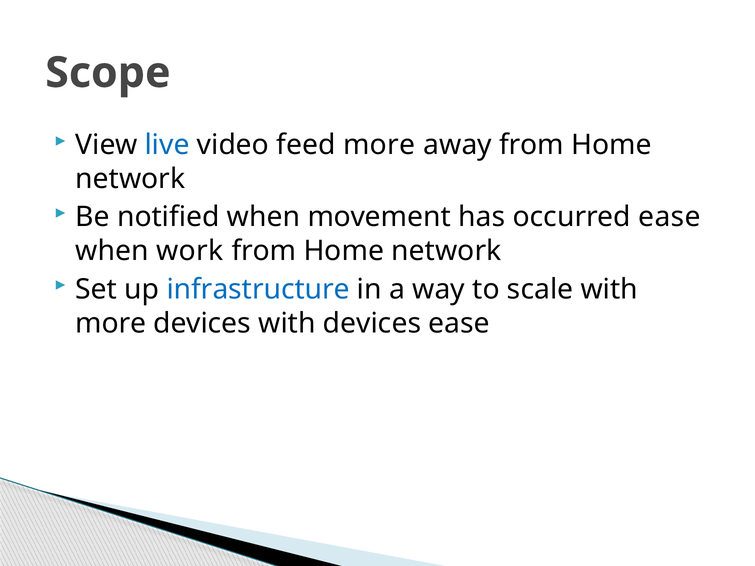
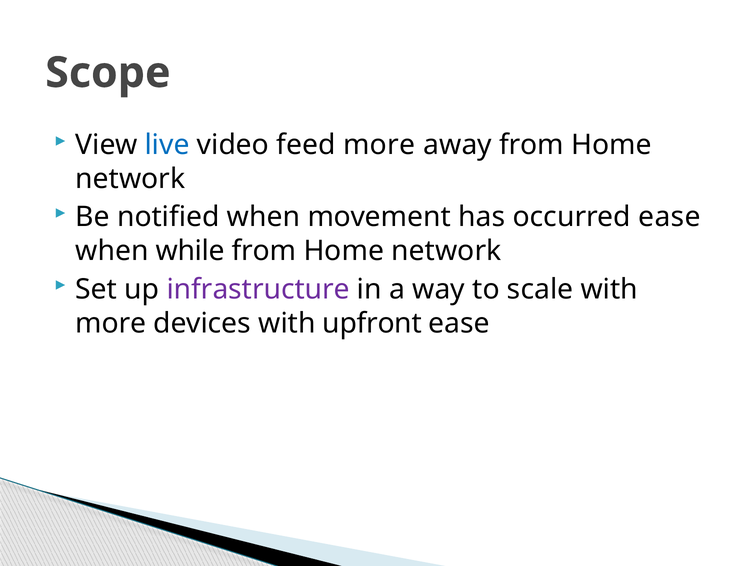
work: work -> while (190, 251)
infrastructure colour: blue -> purple (258, 289)
with devices: devices -> upfront (372, 323)
